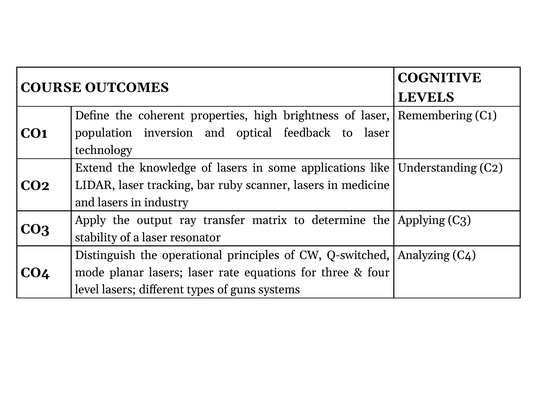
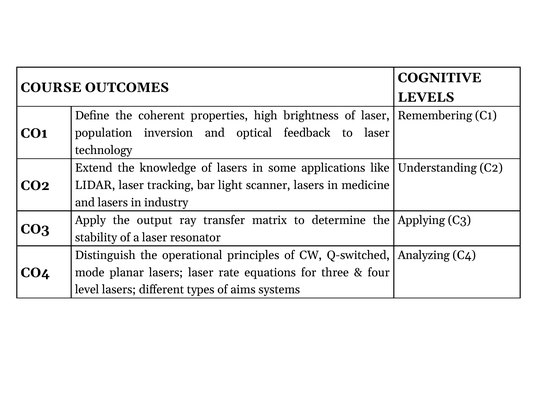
ruby: ruby -> light (230, 185)
guns: guns -> aims (243, 290)
